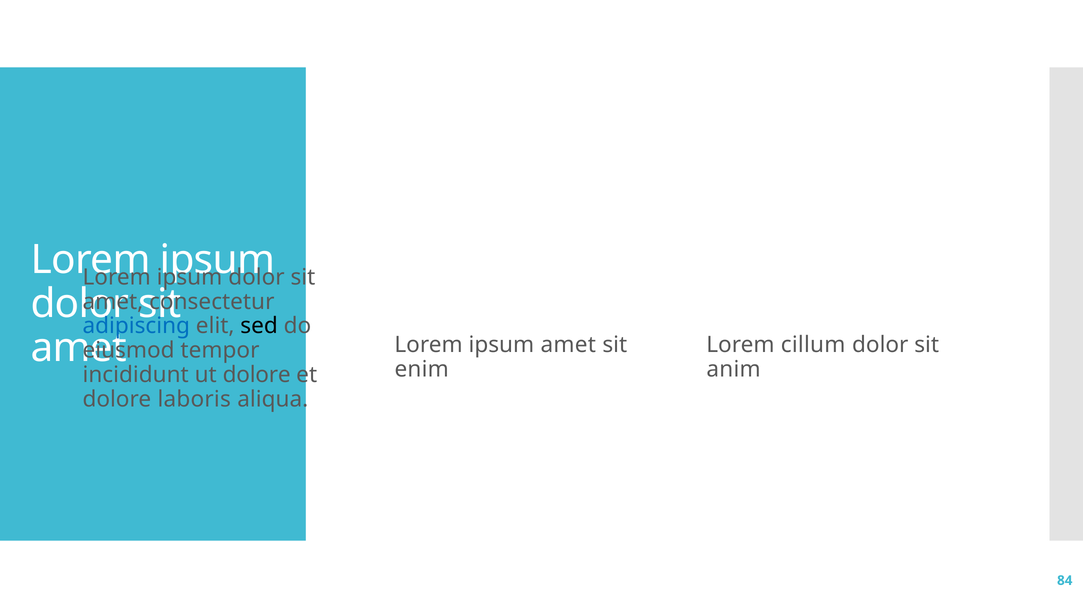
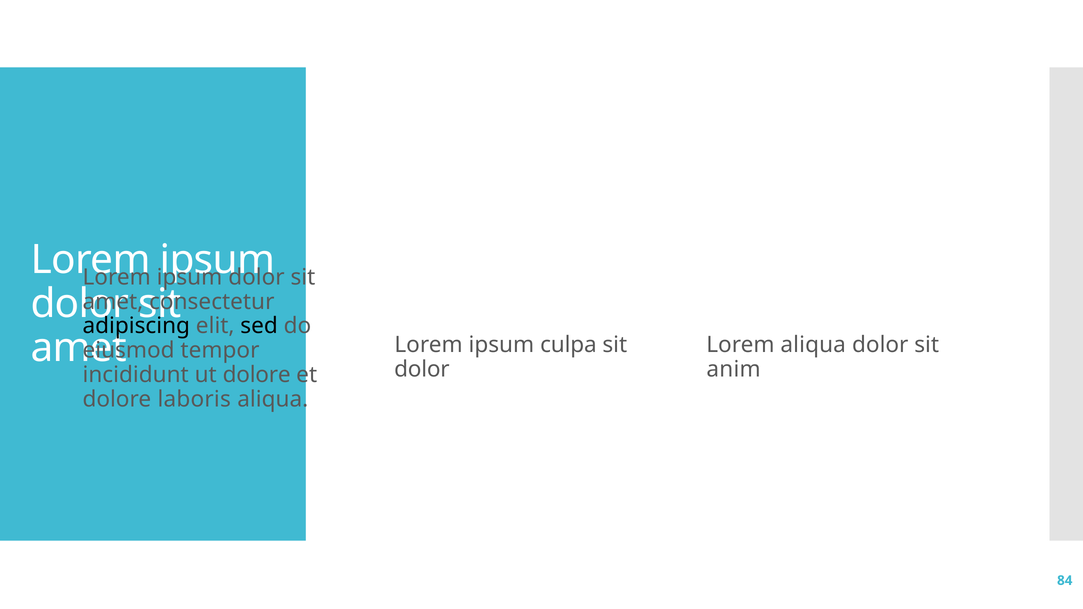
adipiscing colour: blue -> black (136, 326)
ipsum amet: amet -> culpa (568, 345)
Lorem cillum: cillum -> aliqua (813, 345)
enim: enim -> dolor (422, 369)
